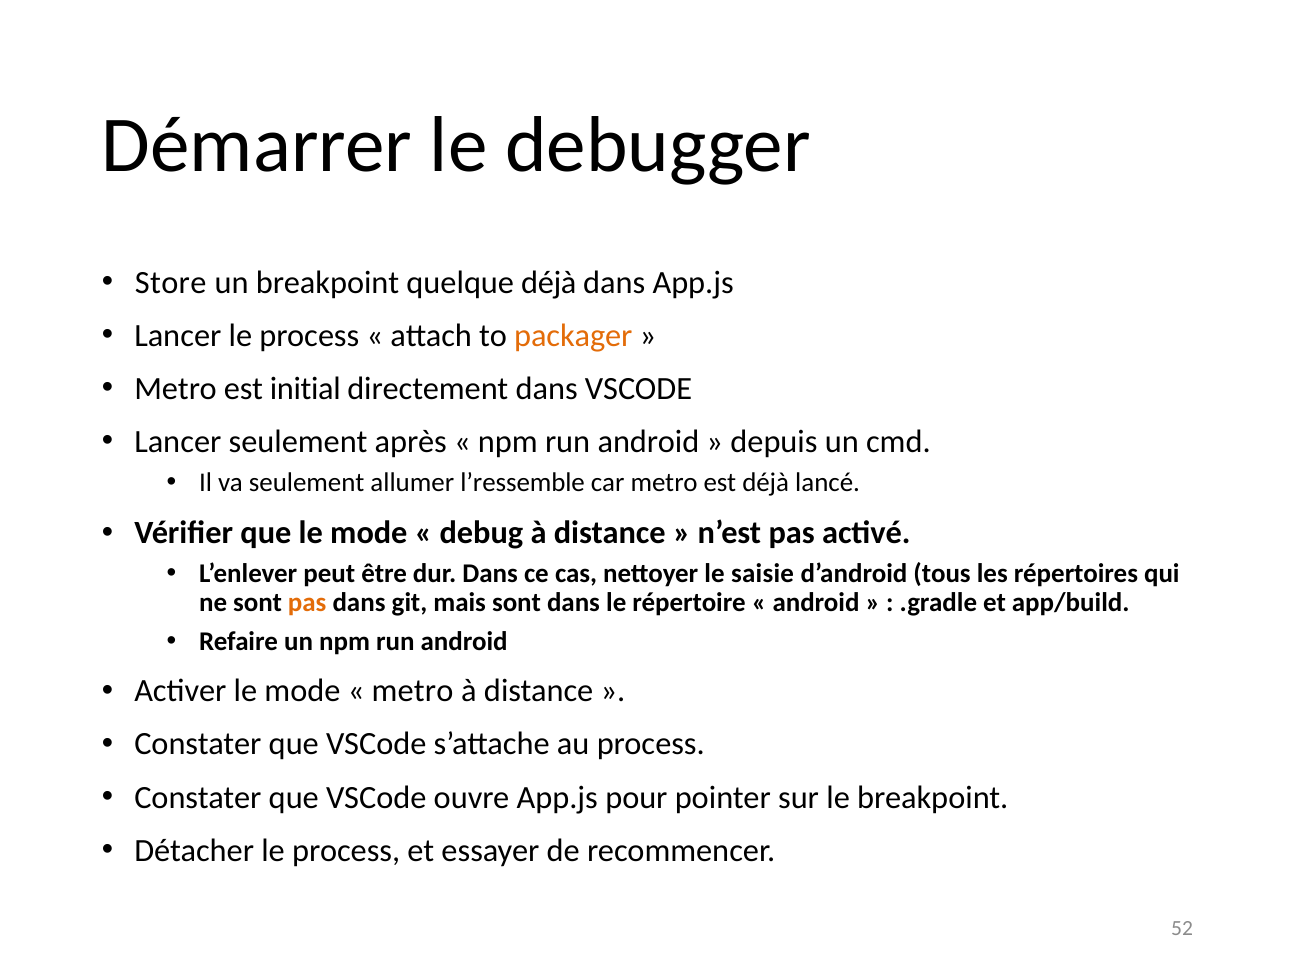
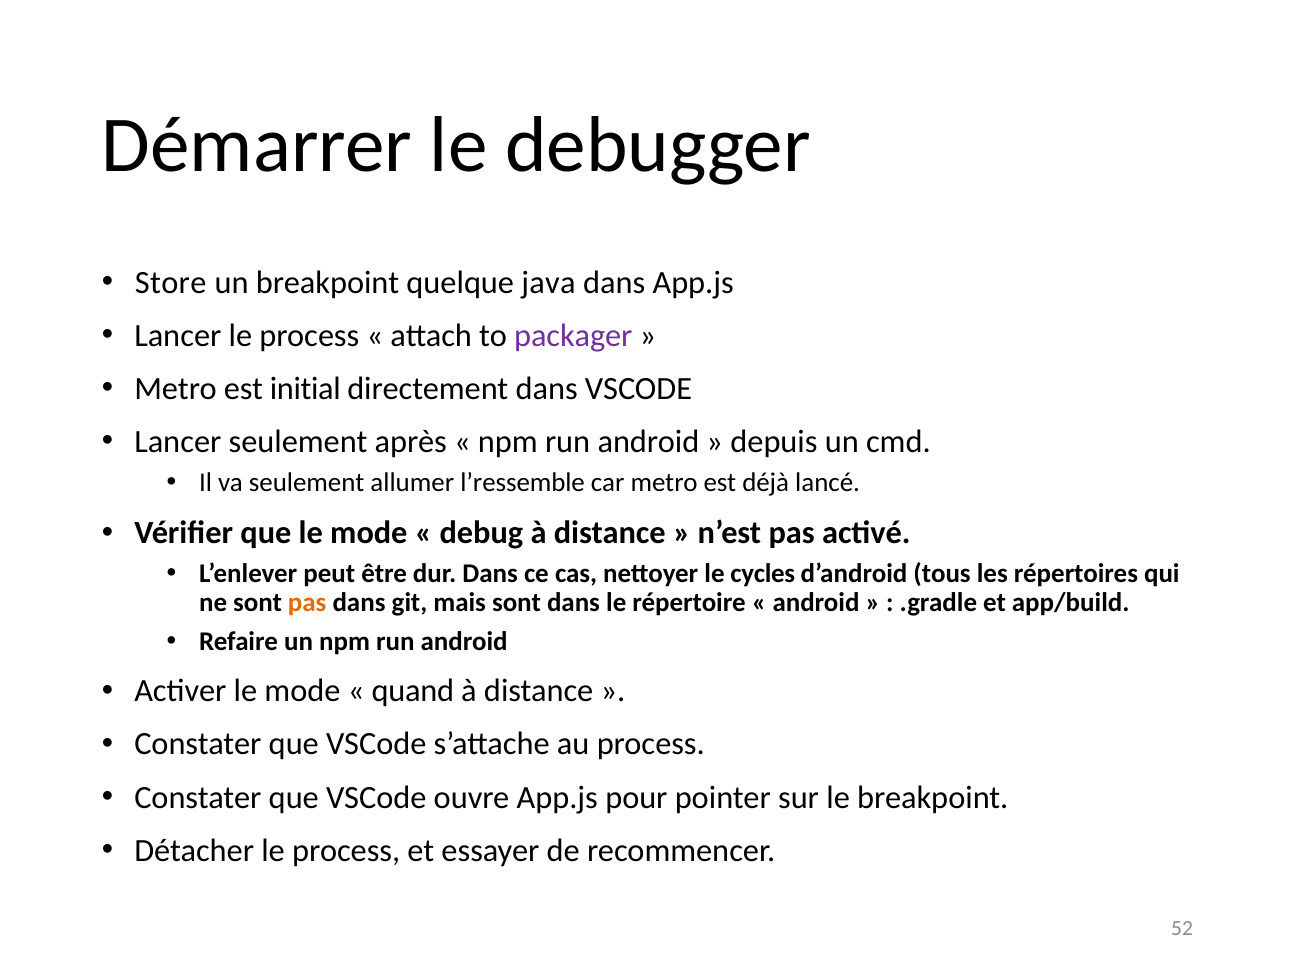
quelque déjà: déjà -> java (548, 282)
packager colour: orange -> purple (573, 335)
saisie: saisie -> cycles (763, 573)
metro: metro -> quand (413, 691)
